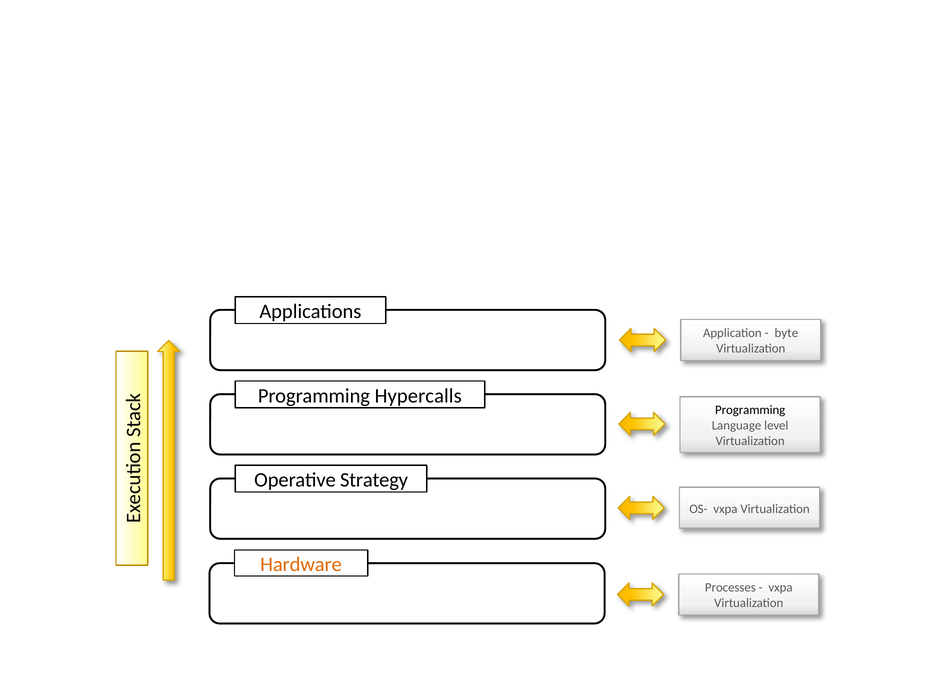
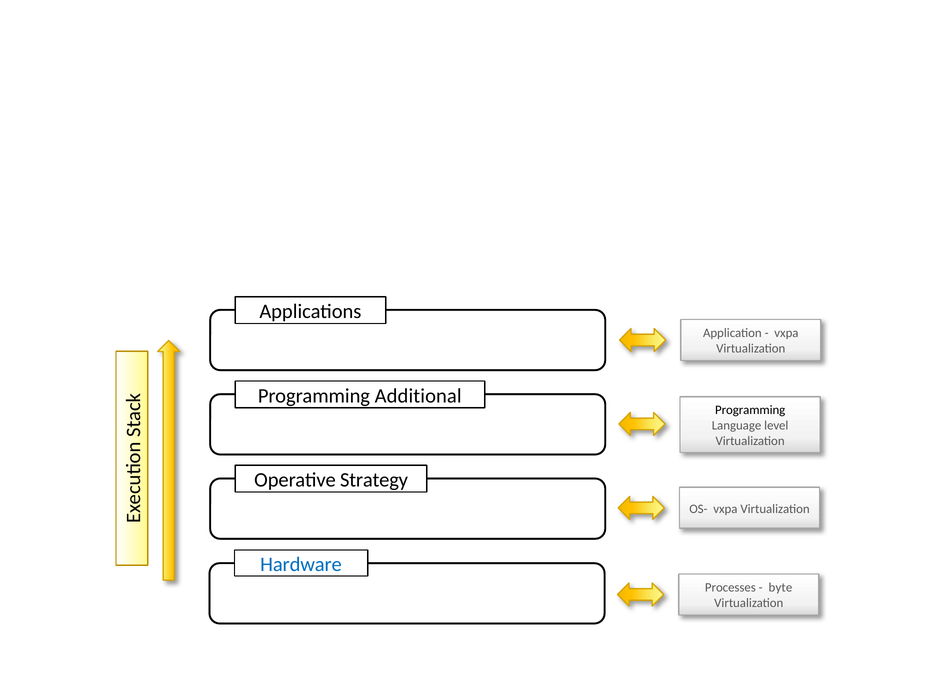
byte: byte -> vxpa (786, 333)
Hypercalls: Hypercalls -> Additional (418, 395)
Hardware colour: orange -> blue (301, 564)
vxpa: vxpa -> byte (780, 587)
